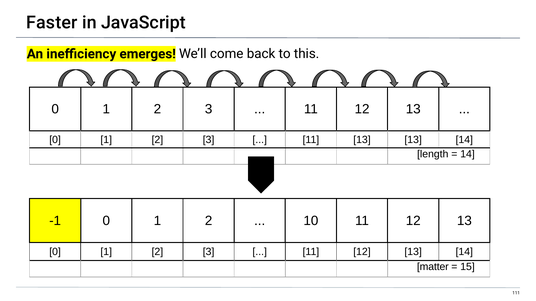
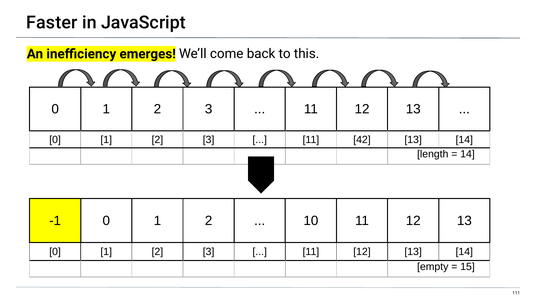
11 13: 13 -> 42 (362, 140)
matter: matter -> empty (433, 267)
